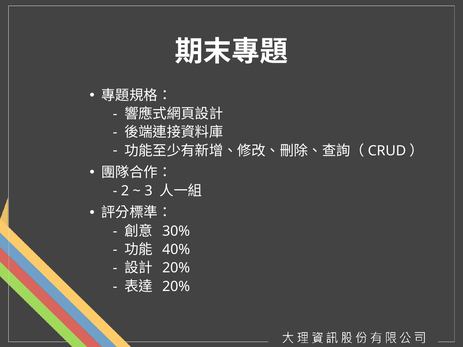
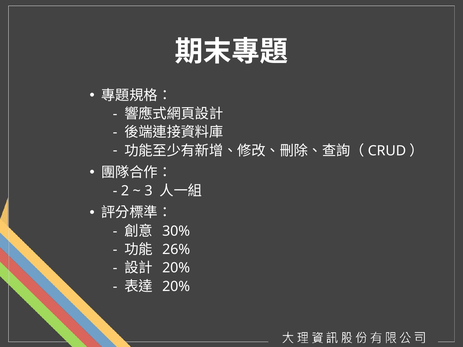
40%: 40% -> 26% (176, 250)
